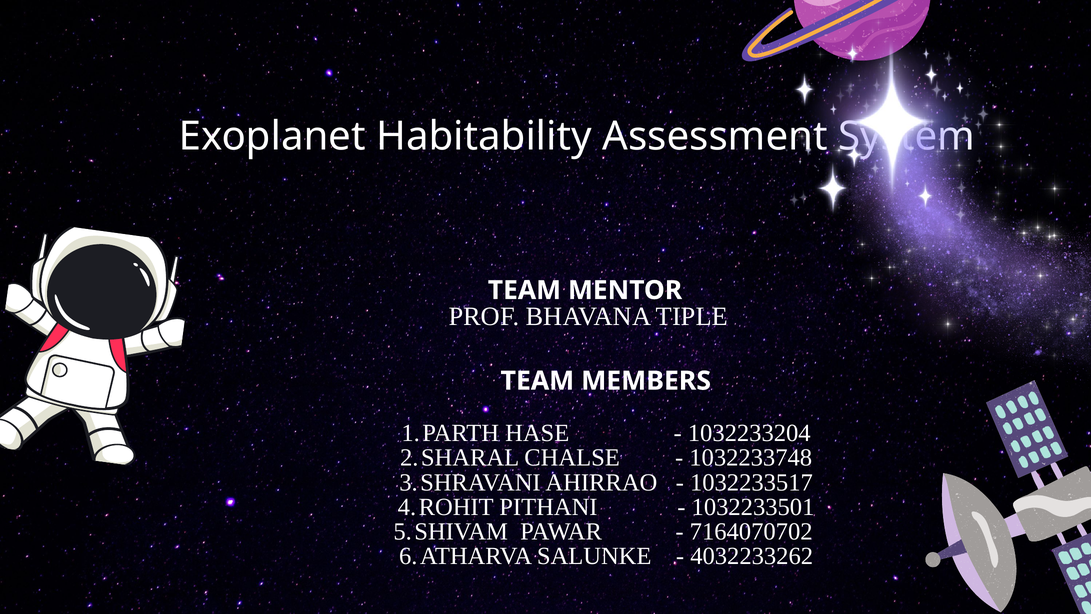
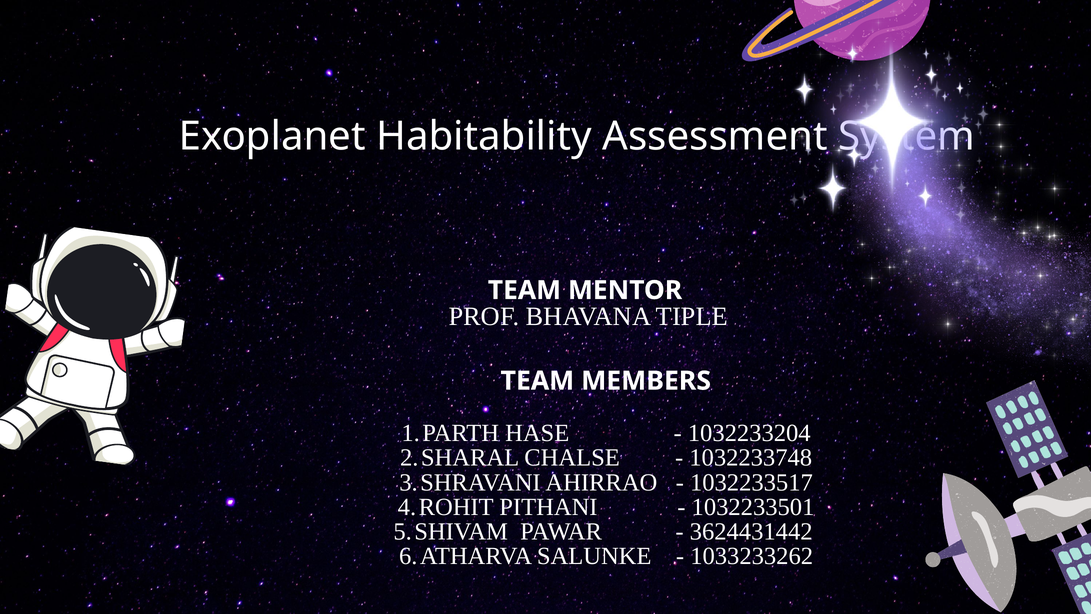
7164070702: 7164070702 -> 3624431442 (751, 531)
4032233262: 4032233262 -> 1033233262 (752, 556)
